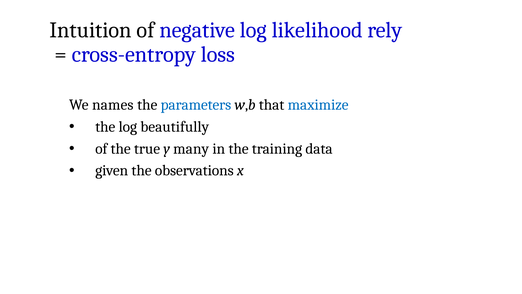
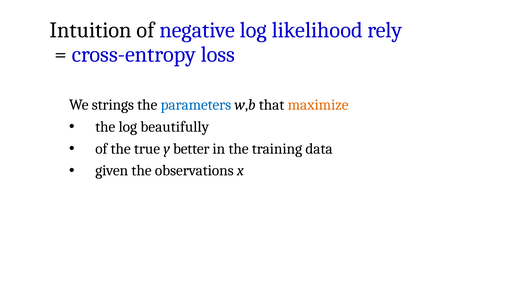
names: names -> strings (113, 105)
maximize colour: blue -> orange (318, 105)
many: many -> better (191, 149)
